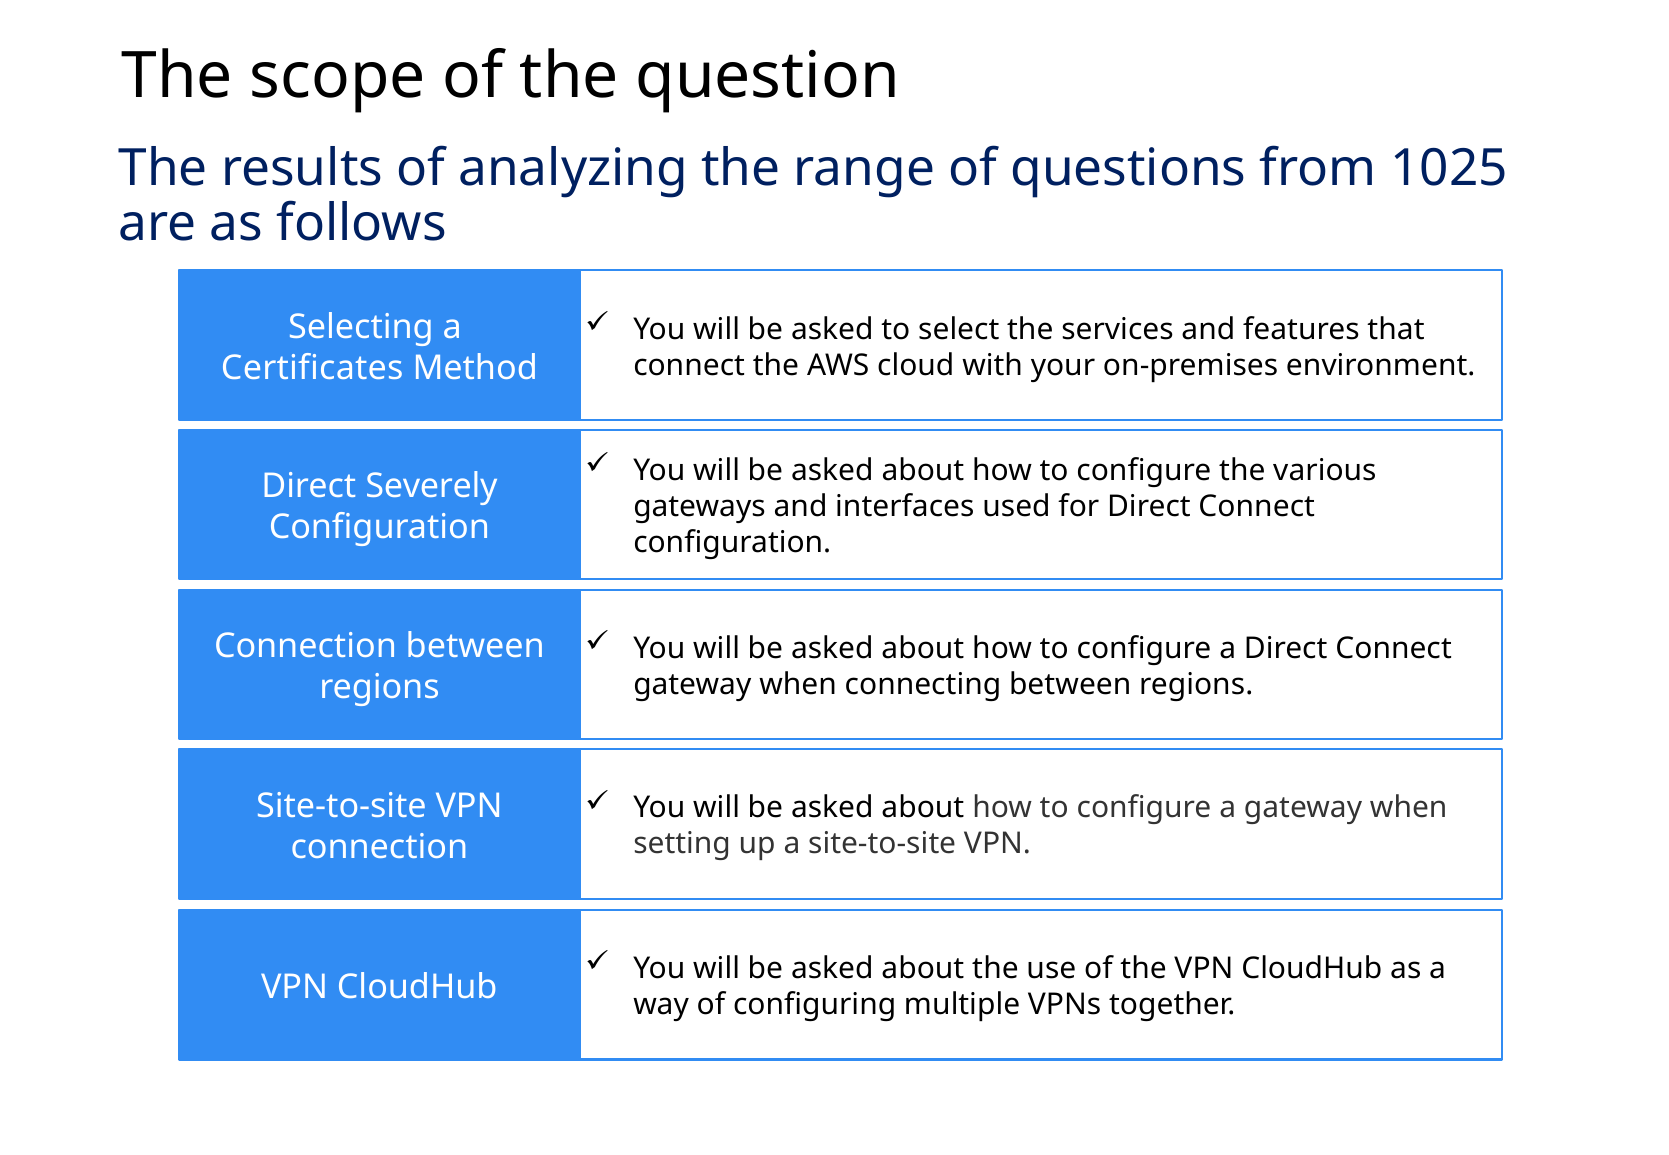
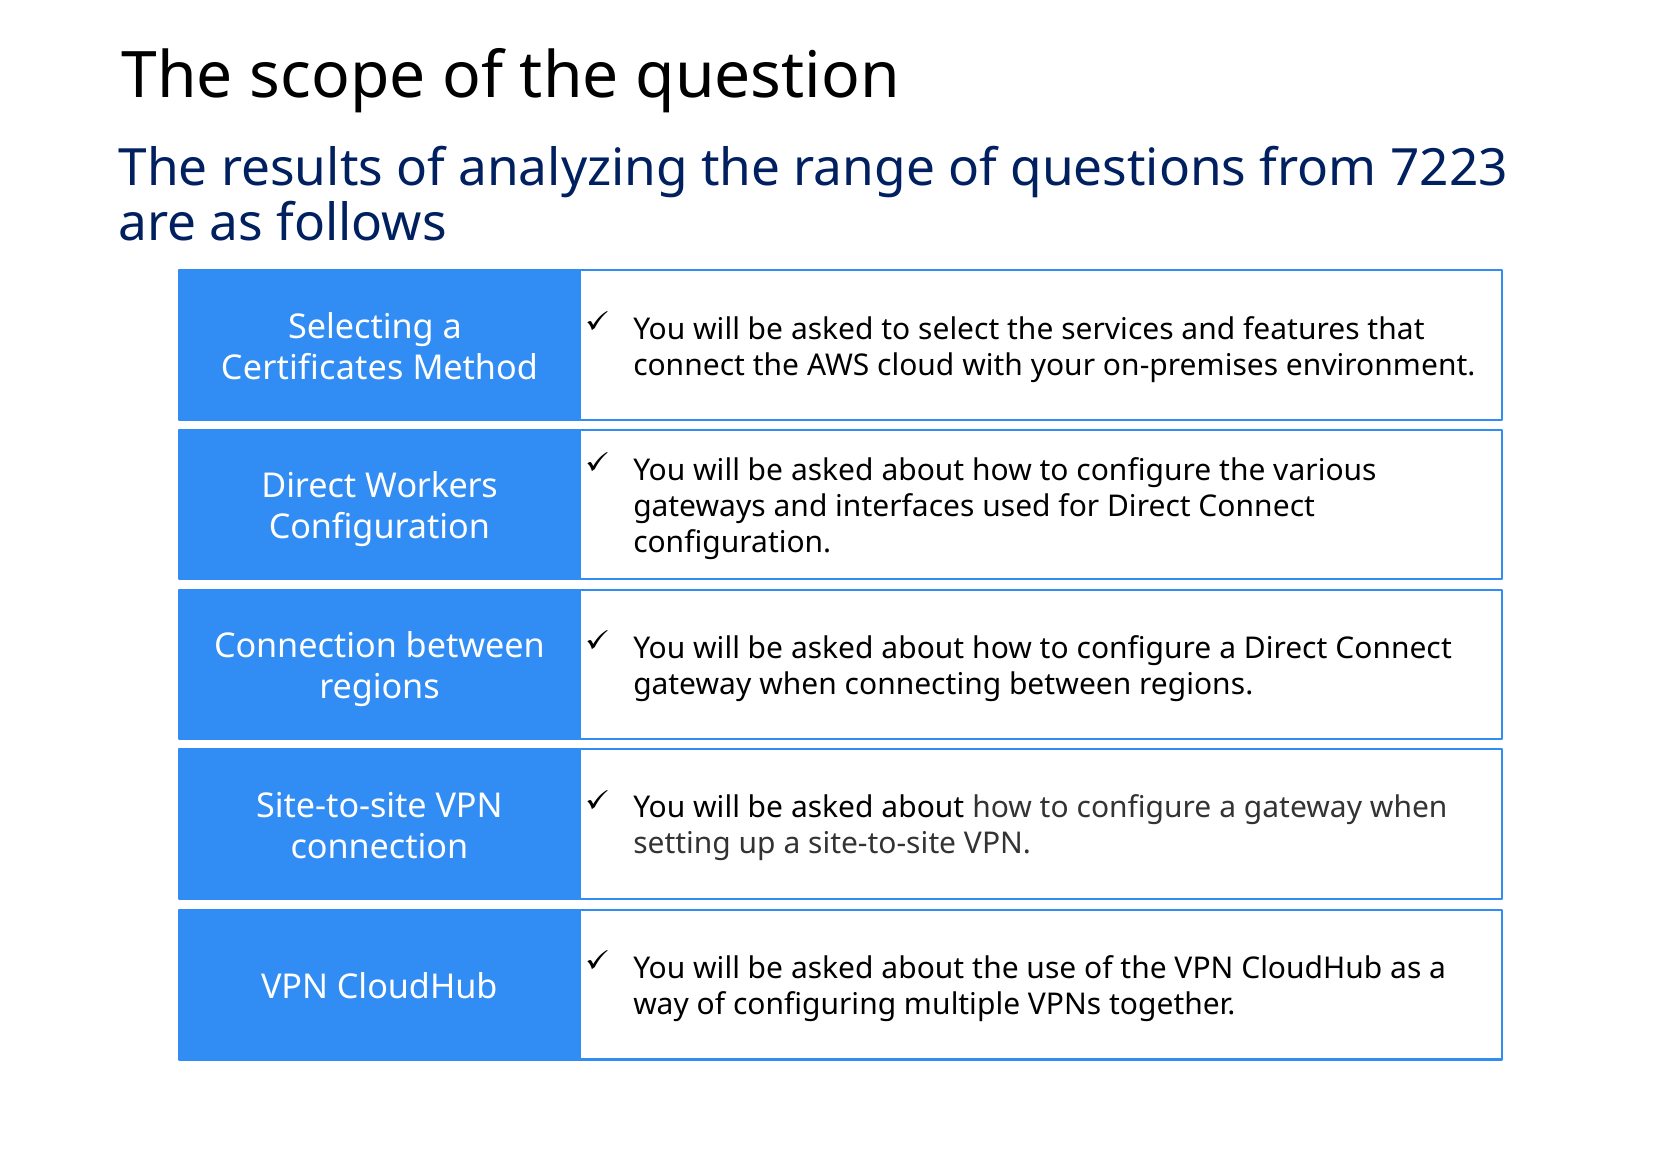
1025: 1025 -> 7223 (1449, 168)
Severely: Severely -> Workers (431, 486)
